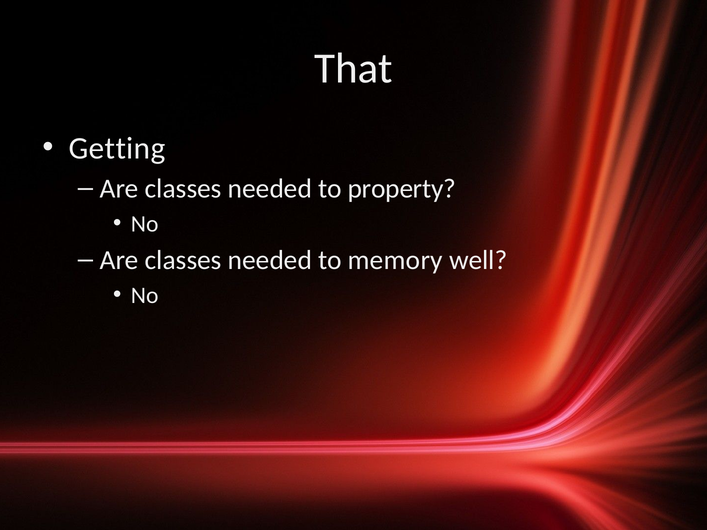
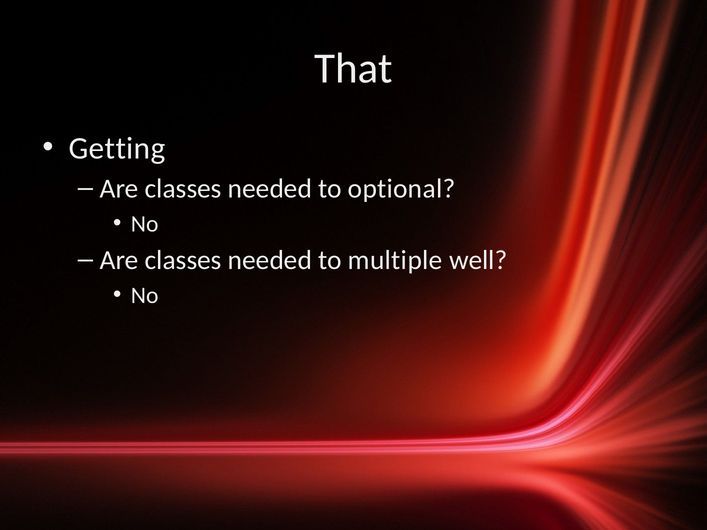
property: property -> optional (402, 189)
memory: memory -> multiple (395, 260)
